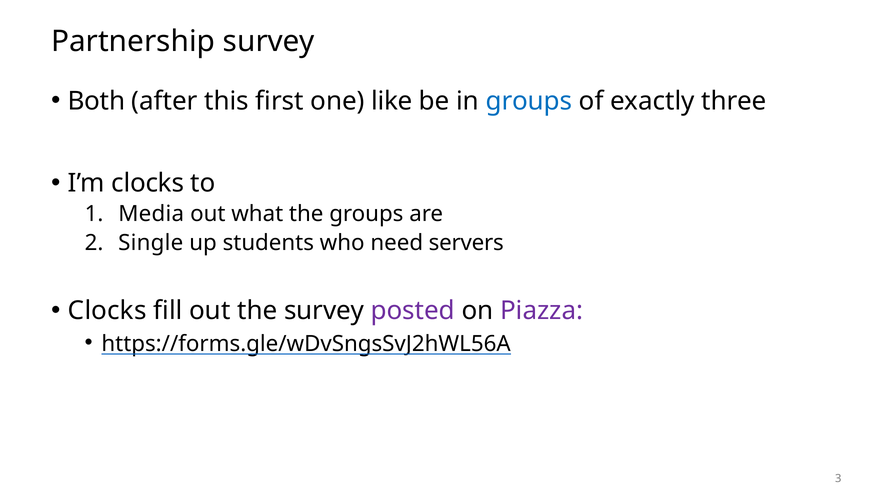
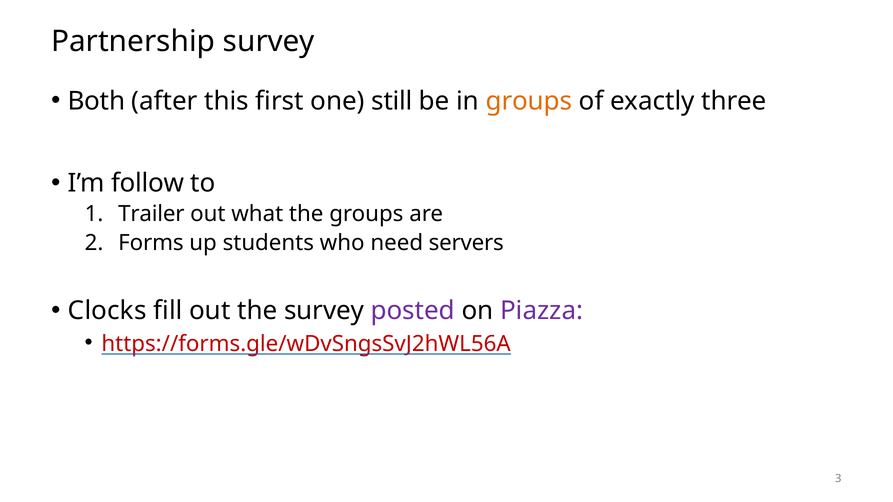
like: like -> still (392, 101)
groups colour: blue -> orange (529, 101)
I’m clocks: clocks -> follow (148, 183)
Media: Media -> Trailer (151, 214)
Single: Single -> Forms (151, 243)
https://forms.gle/wDvSngsSvJ2hWL56A colour: black -> red (306, 344)
